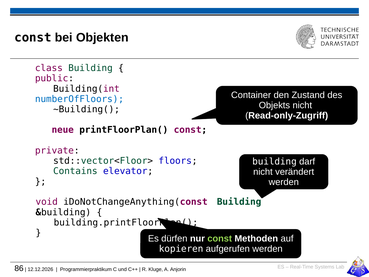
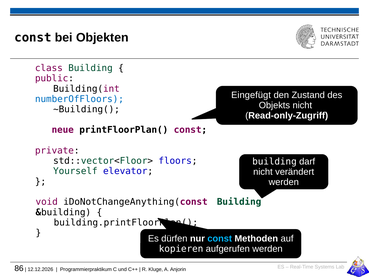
Container: Container -> Eingefügt (251, 95)
Contains: Contains -> Yourself (75, 171)
const colour: light green -> light blue (220, 238)
